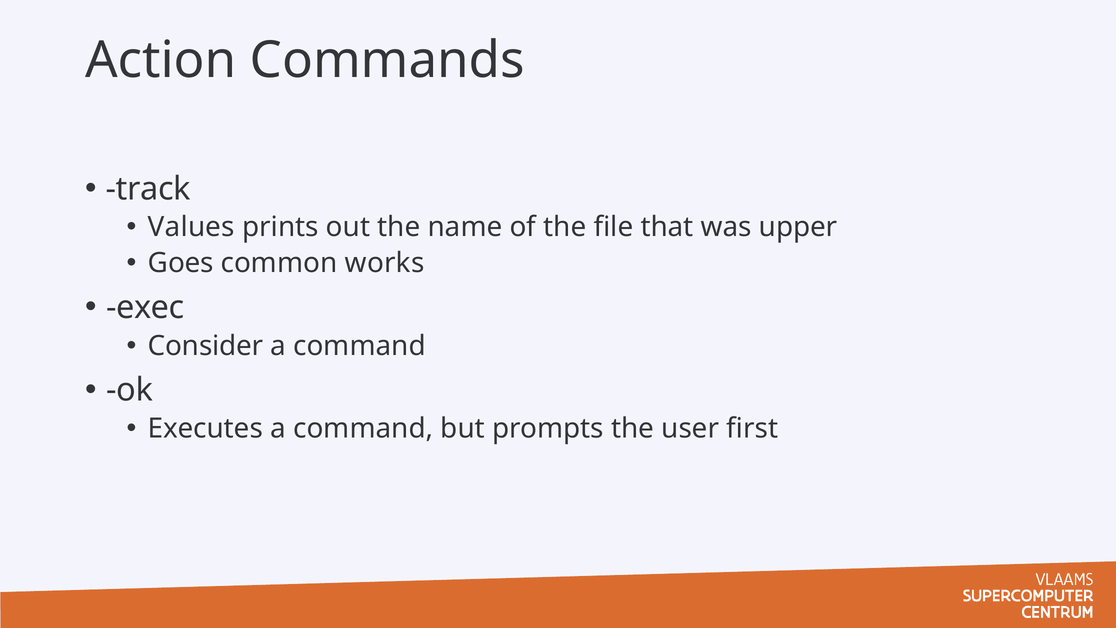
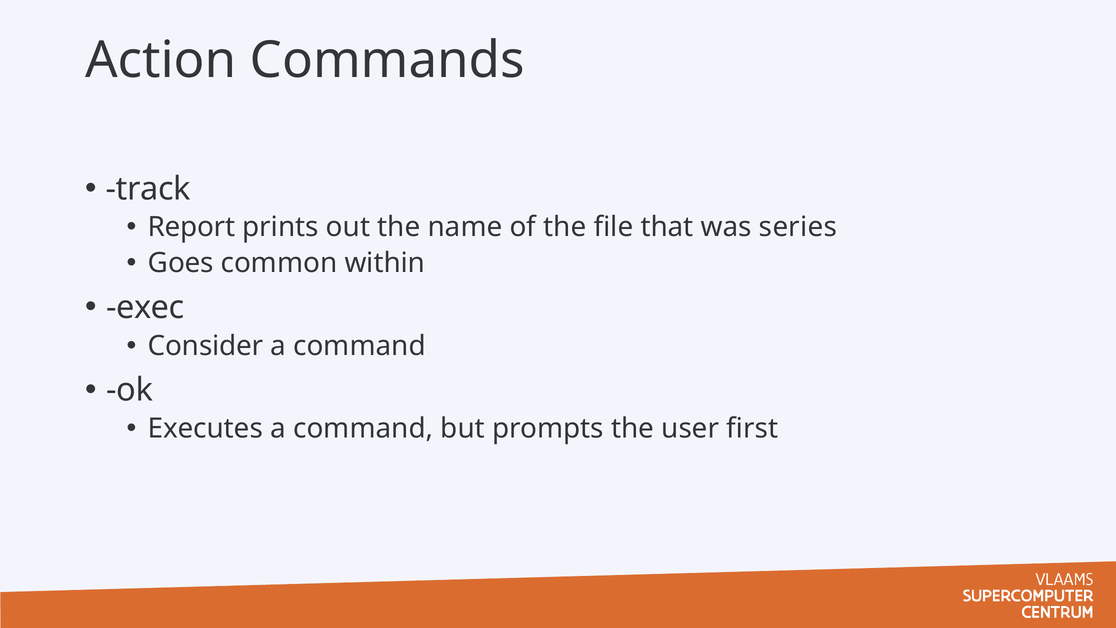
Values: Values -> Report (192, 227)
upper: upper -> series (798, 227)
works: works -> within (385, 263)
